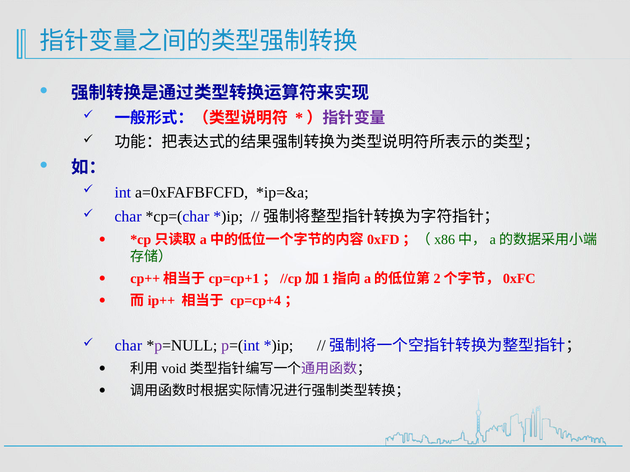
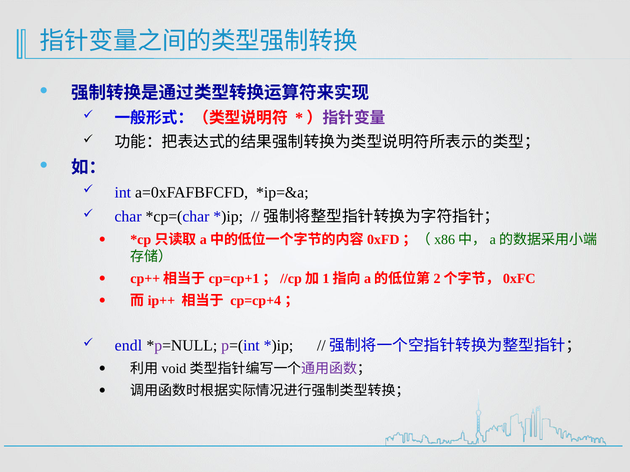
char: char -> endl (128, 346)
